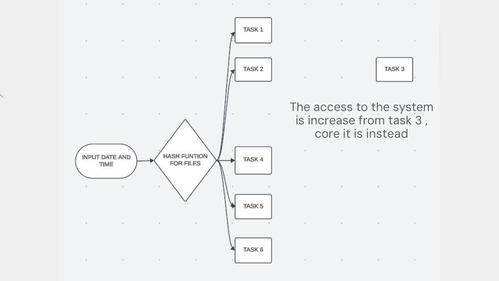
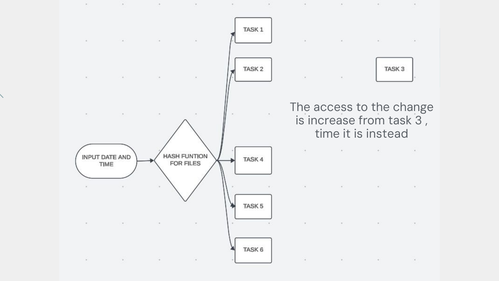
system: system -> change (413, 107)
core: core -> time (327, 134)
